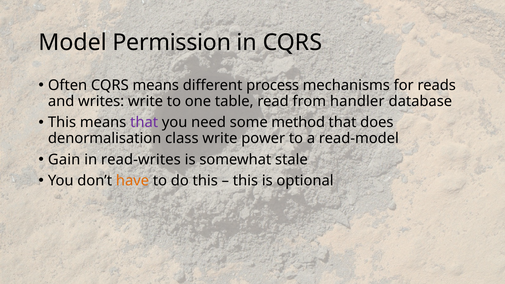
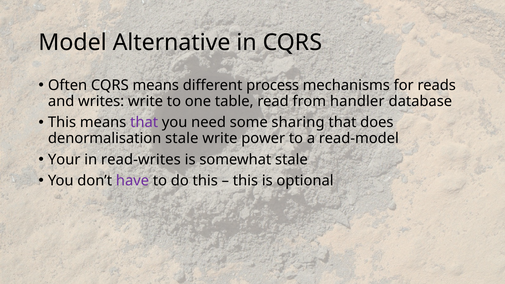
Permission: Permission -> Alternative (172, 42)
method: method -> sharing (298, 122)
denormalisation class: class -> stale (182, 138)
Gain: Gain -> Your (64, 160)
have colour: orange -> purple (132, 181)
